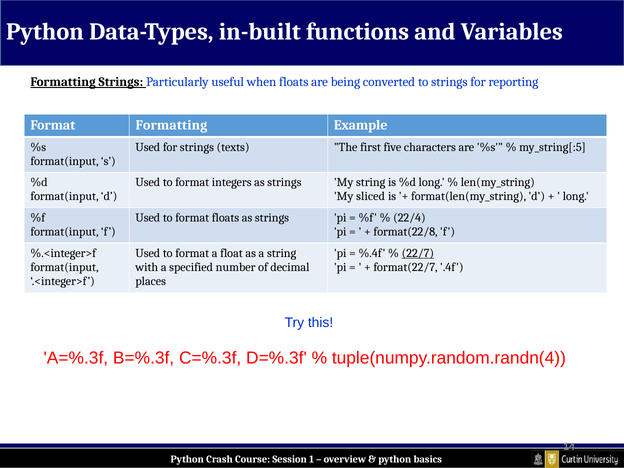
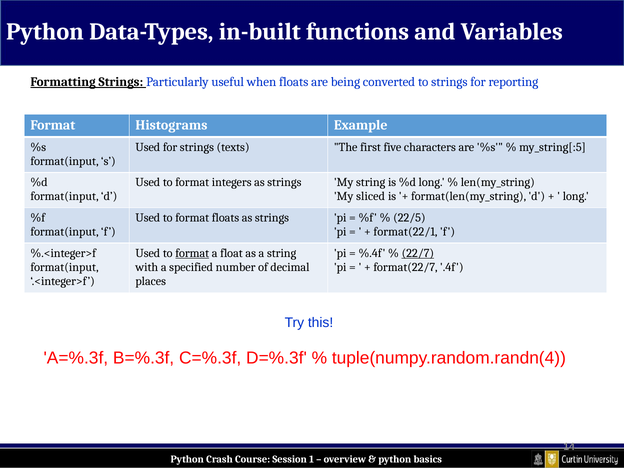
Format Formatting: Formatting -> Histograms (171, 125)
22/4: 22/4 -> 22/5 (409, 218)
format(22/8: format(22/8 -> format(22/1 (405, 232)
format underline: none -> present (192, 253)
